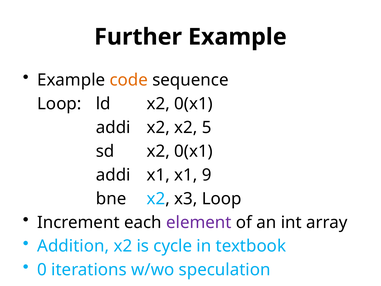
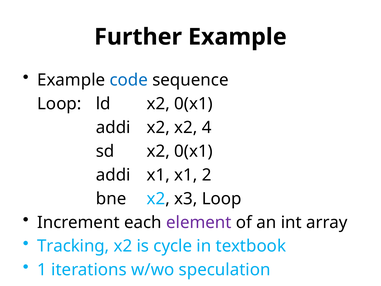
code colour: orange -> blue (129, 80)
5: 5 -> 4 (207, 127)
9: 9 -> 2 (207, 175)
Addition: Addition -> Tracking (73, 246)
0: 0 -> 1 (42, 270)
